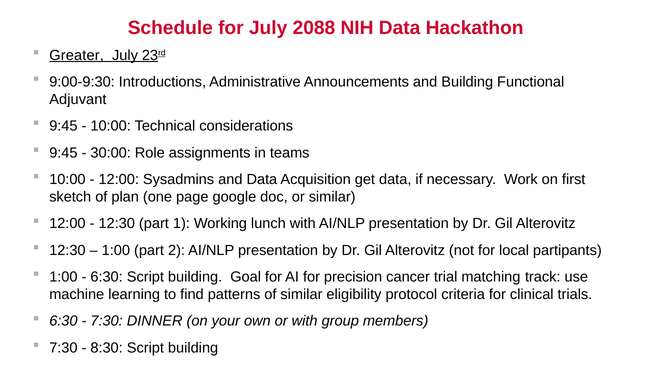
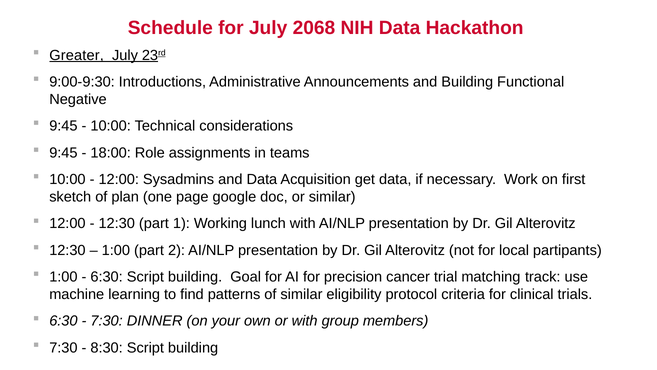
2088: 2088 -> 2068 (314, 28)
Adjuvant: Adjuvant -> Negative (78, 99)
30:00: 30:00 -> 18:00 (111, 153)
